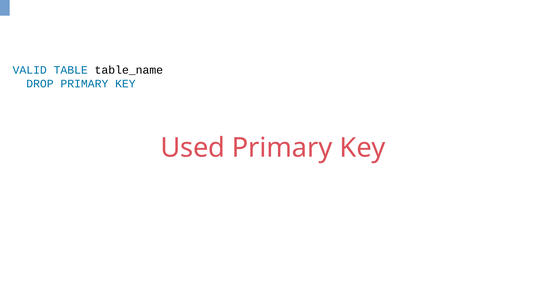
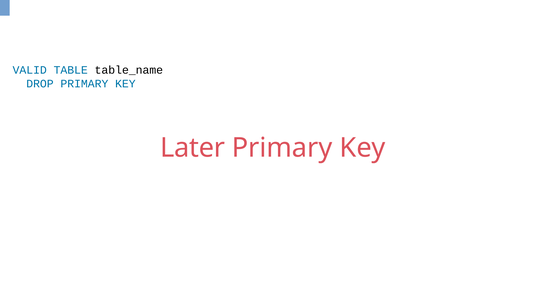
Used: Used -> Later (193, 148)
